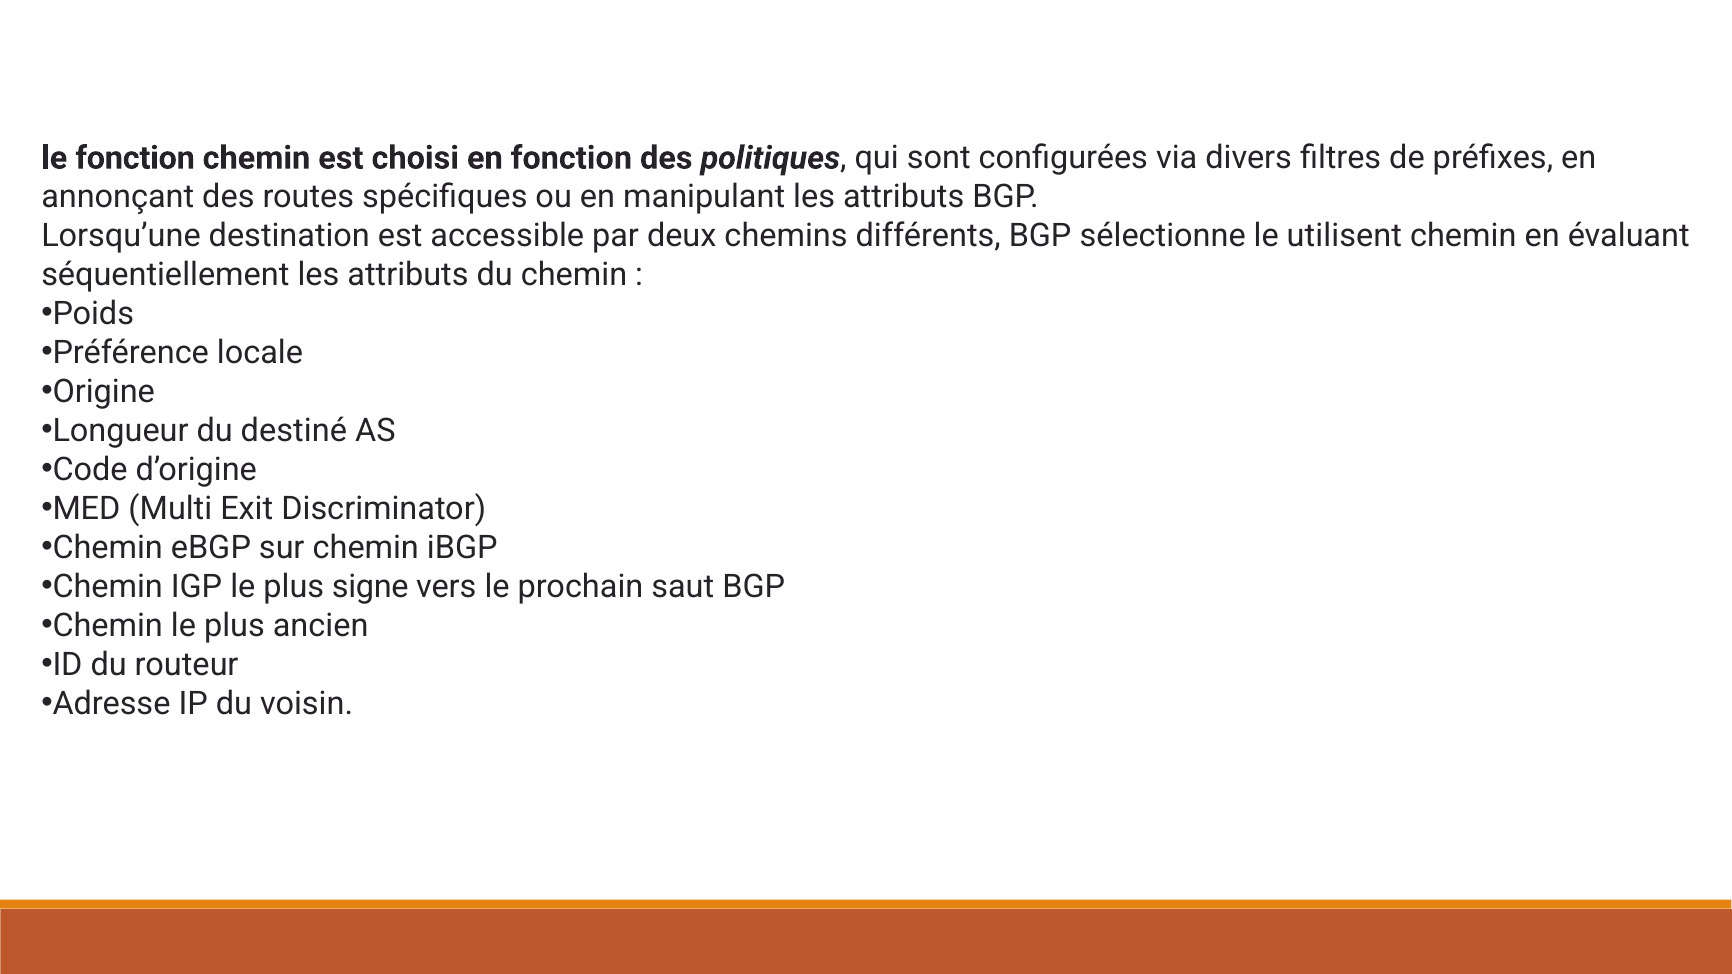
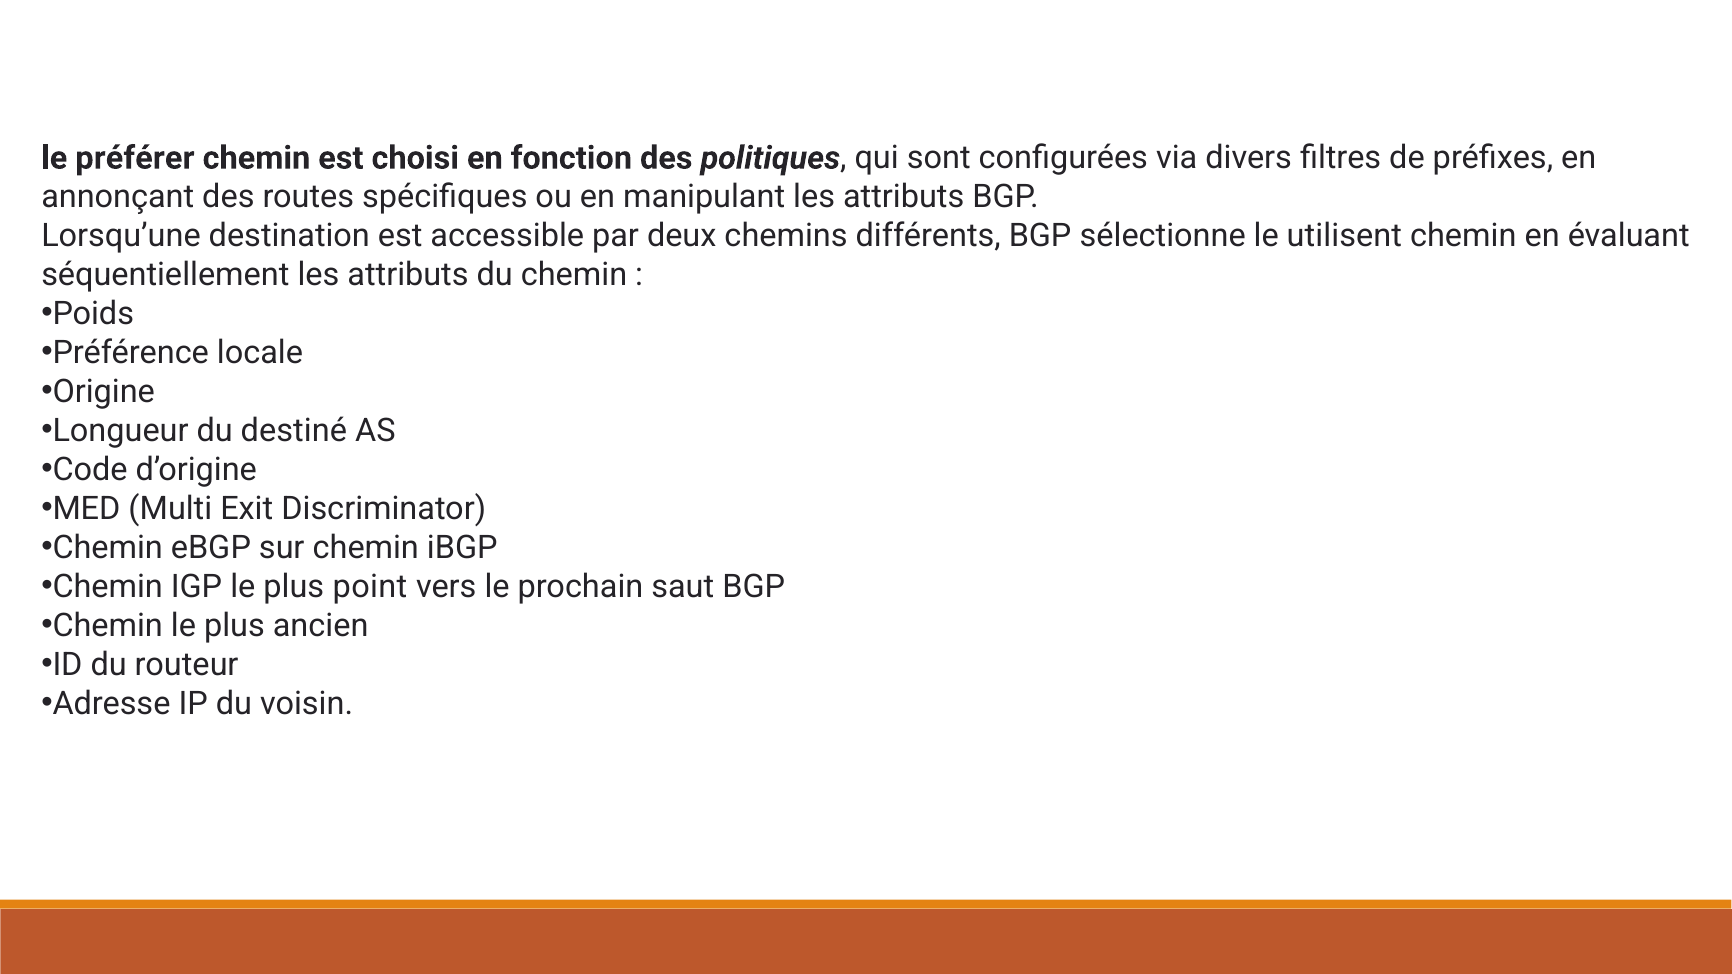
le fonction: fonction -> préférer (135, 158)
signe: signe -> point (370, 587)
